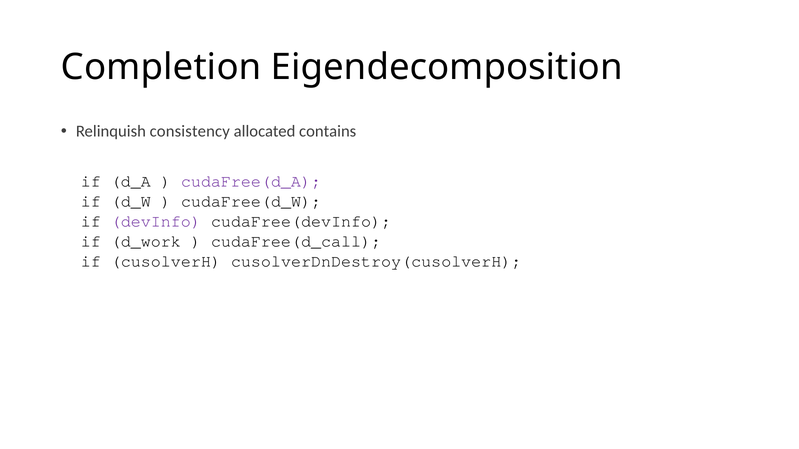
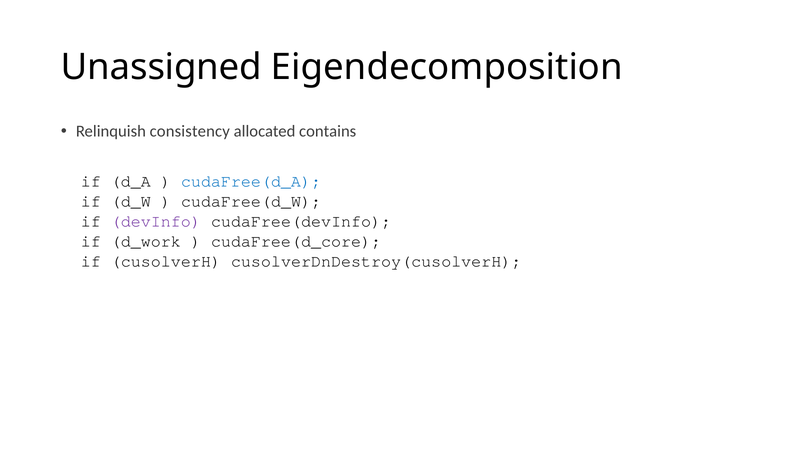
Completion: Completion -> Unassigned (161, 67)
cudaFree(d_A colour: purple -> blue (251, 181)
cudaFree(d_call: cudaFree(d_call -> cudaFree(d_core (296, 241)
